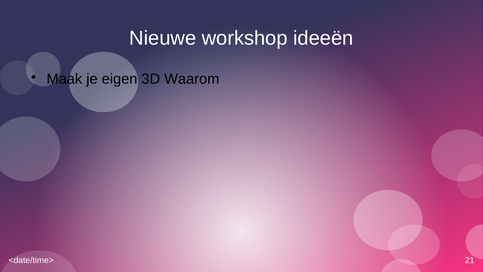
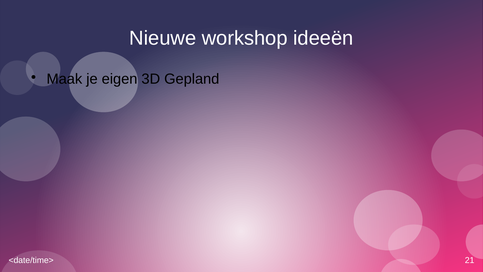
Waarom: Waarom -> Gepland (192, 79)
